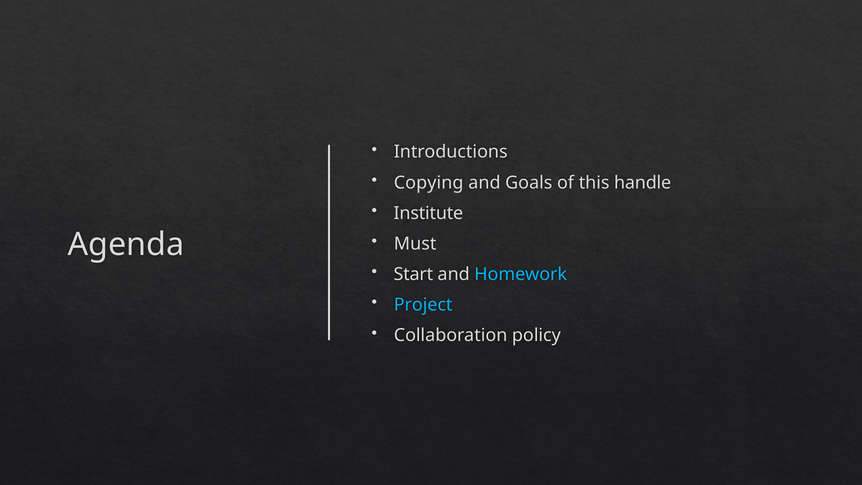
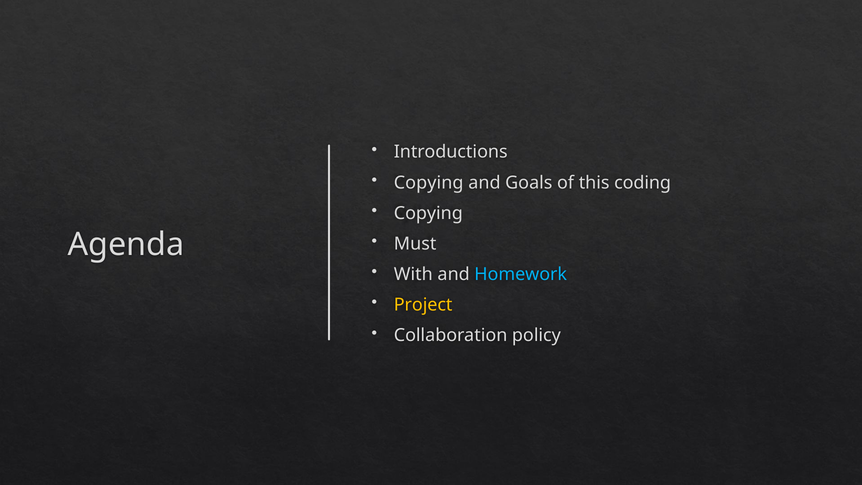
handle: handle -> coding (643, 183)
Institute: Institute -> Copying (428, 213)
Start: Start -> With (413, 274)
Project colour: light blue -> yellow (423, 305)
